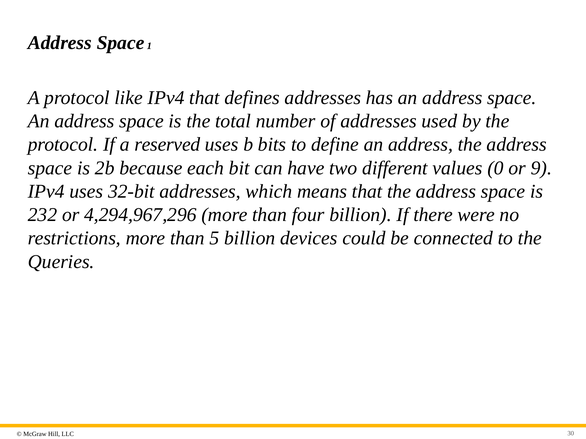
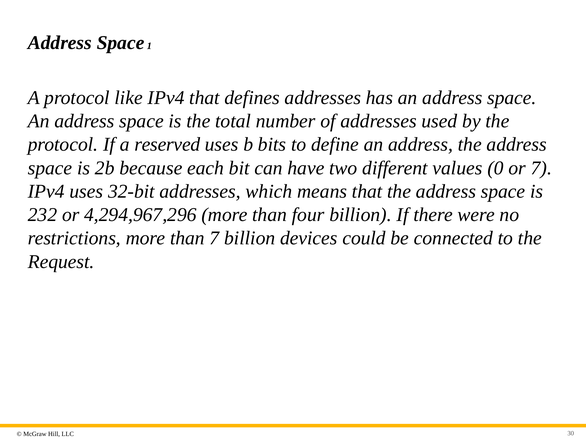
or 9: 9 -> 7 (541, 168)
than 5: 5 -> 7 (214, 238)
Queries: Queries -> Request (61, 262)
